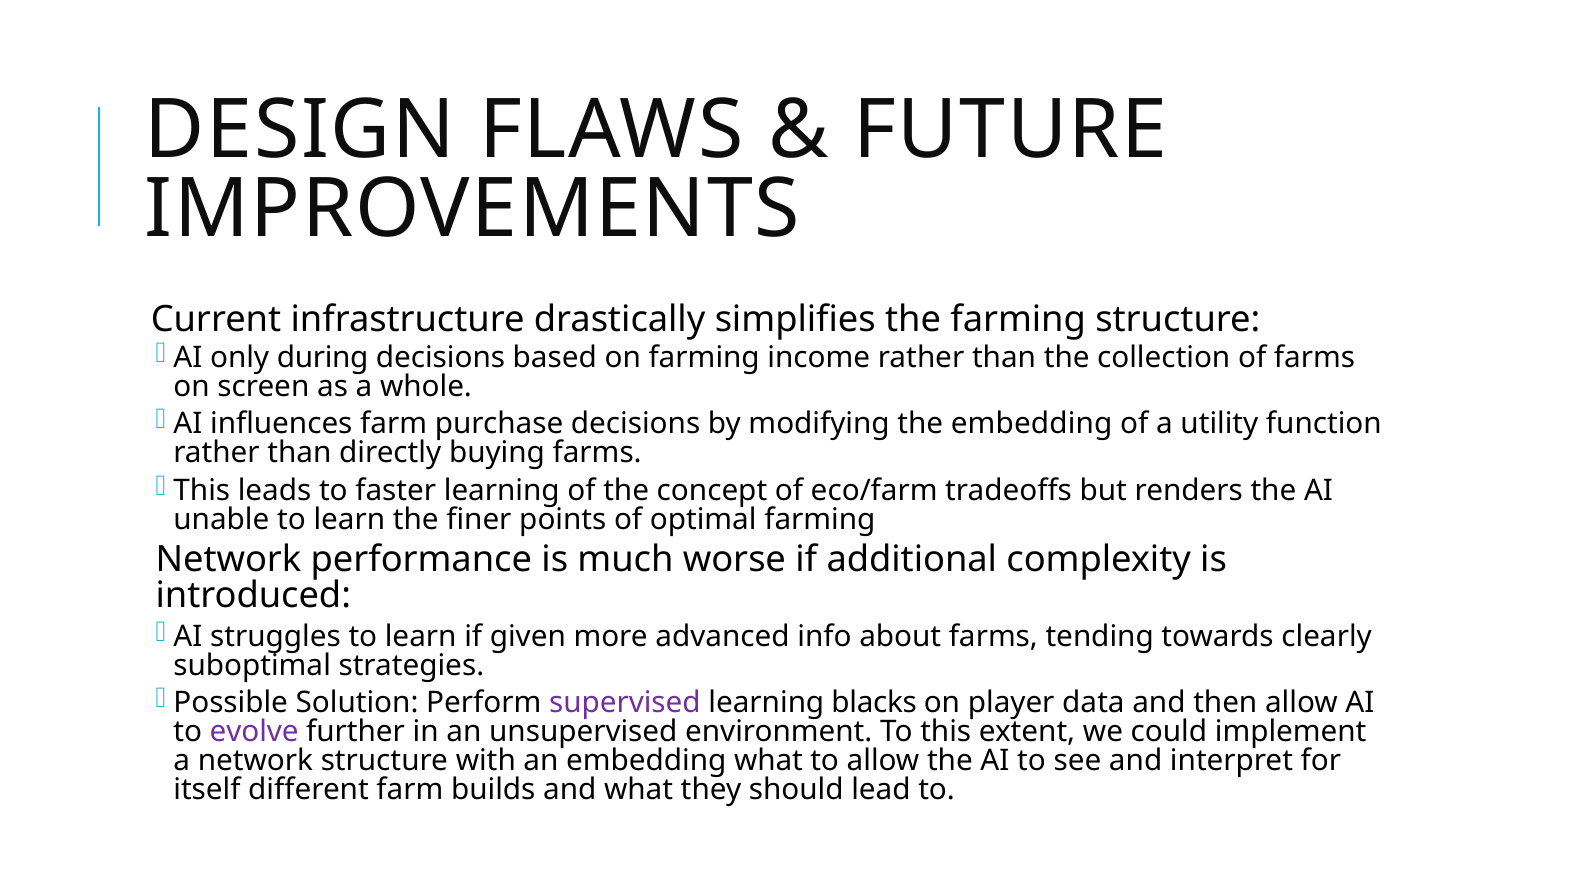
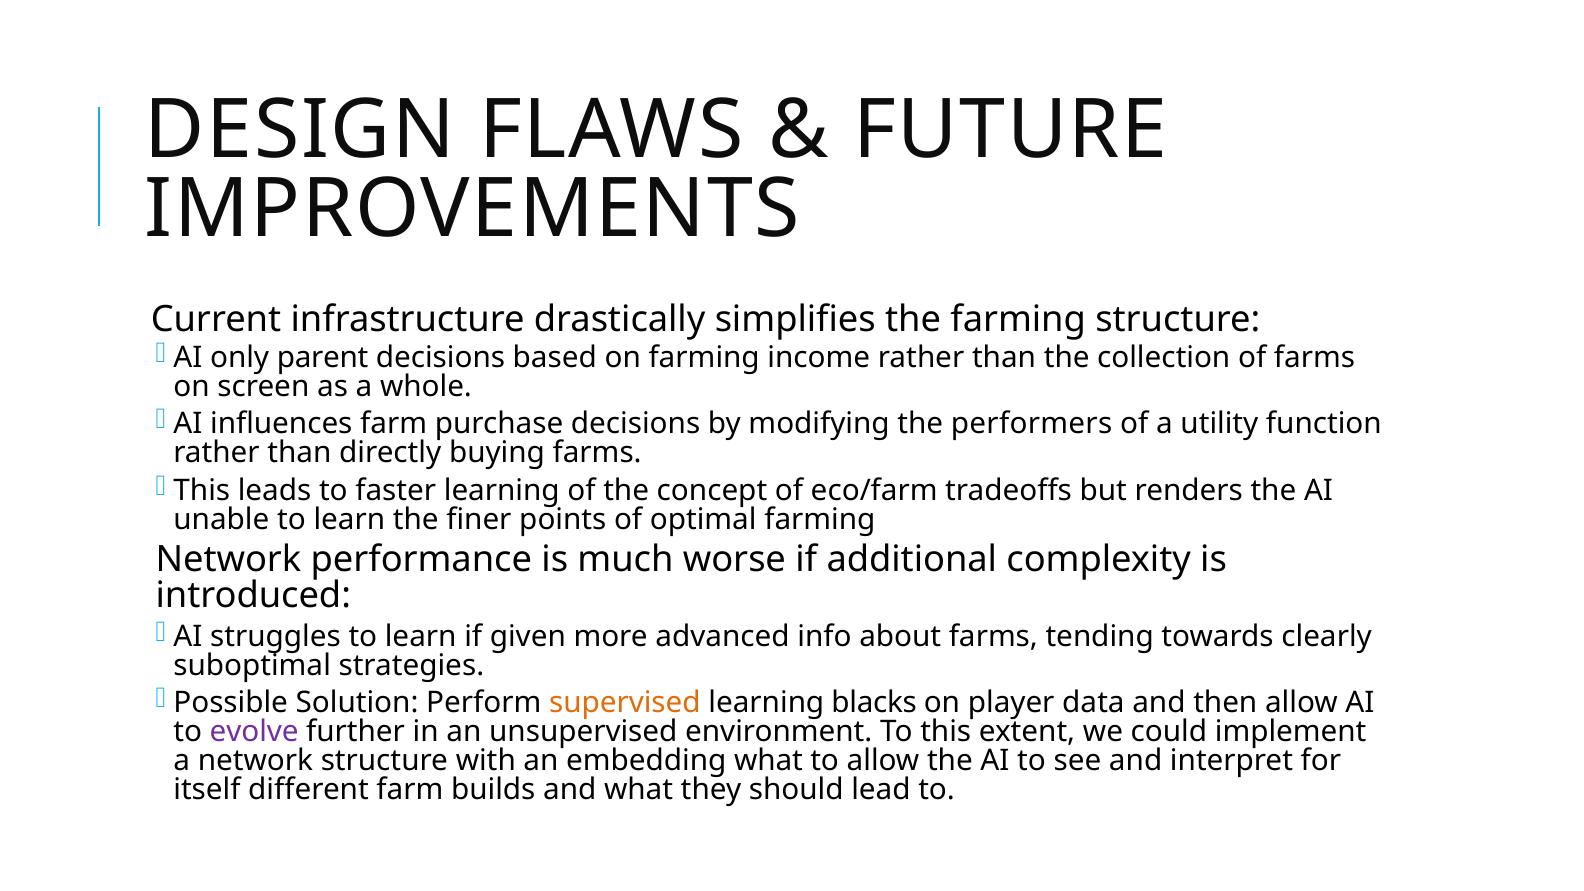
during: during -> parent (323, 357)
the embedding: embedding -> performers (1032, 424)
supervised colour: purple -> orange (625, 703)
